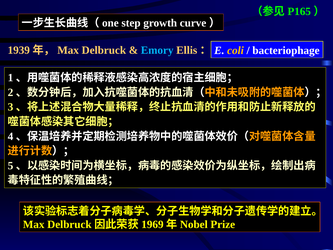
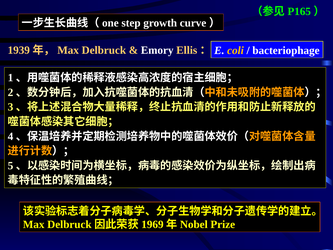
Emory colour: light blue -> white (157, 50)
